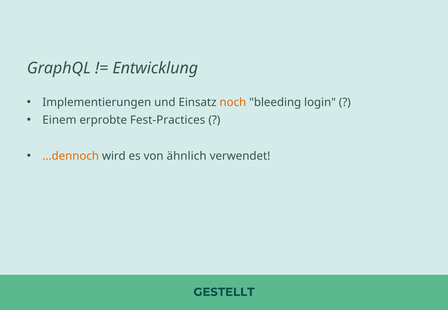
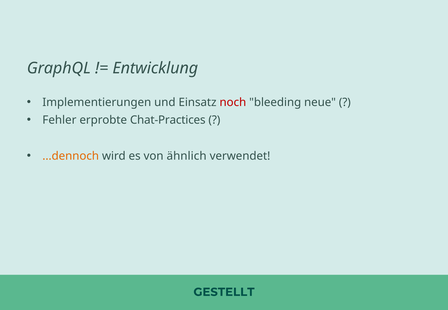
noch colour: orange -> red (233, 102)
login: login -> neue (320, 102)
Einem: Einem -> Fehler (59, 120)
Fest-Practices: Fest-Practices -> Chat-Practices (168, 120)
